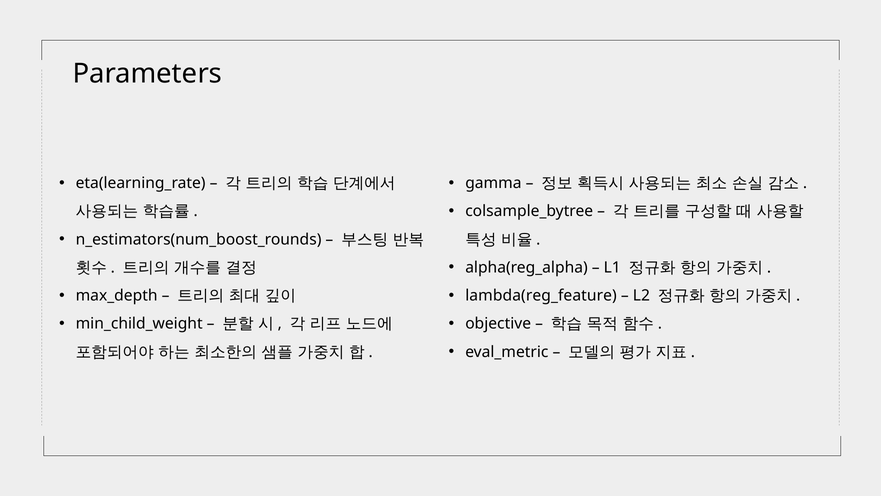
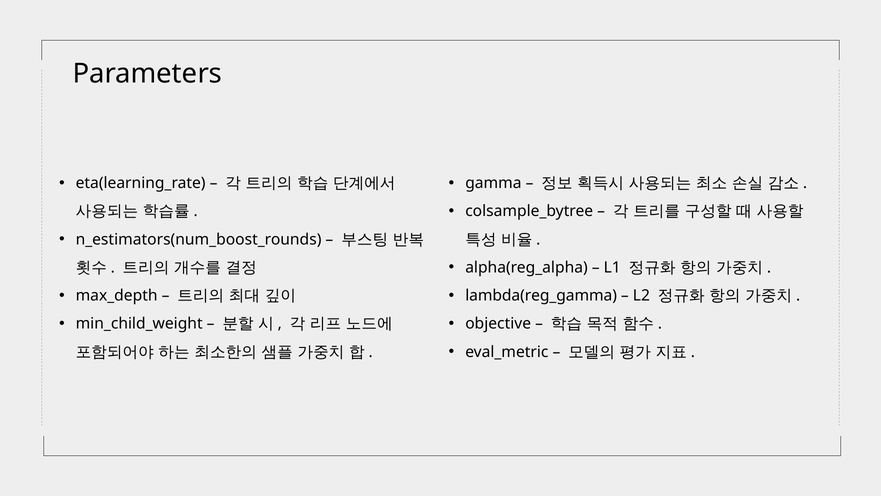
lambda(reg_feature: lambda(reg_feature -> lambda(reg_gamma (541, 295)
